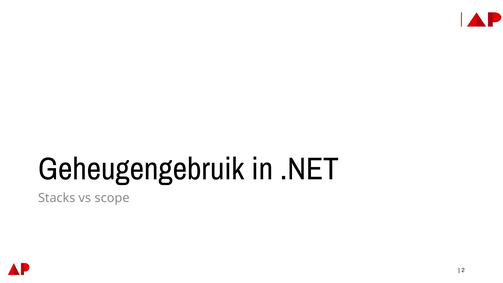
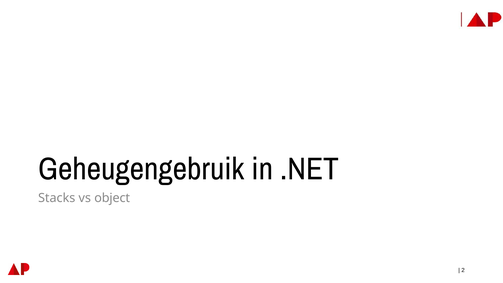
scope: scope -> object (112, 198)
